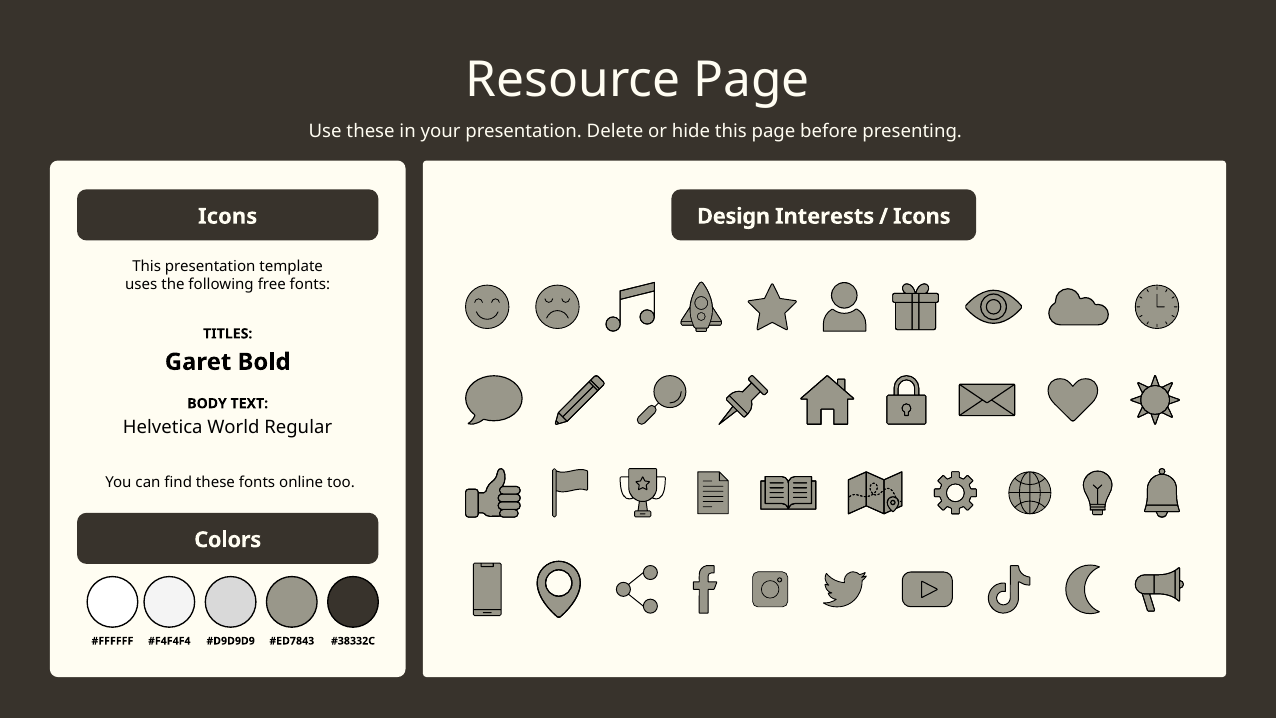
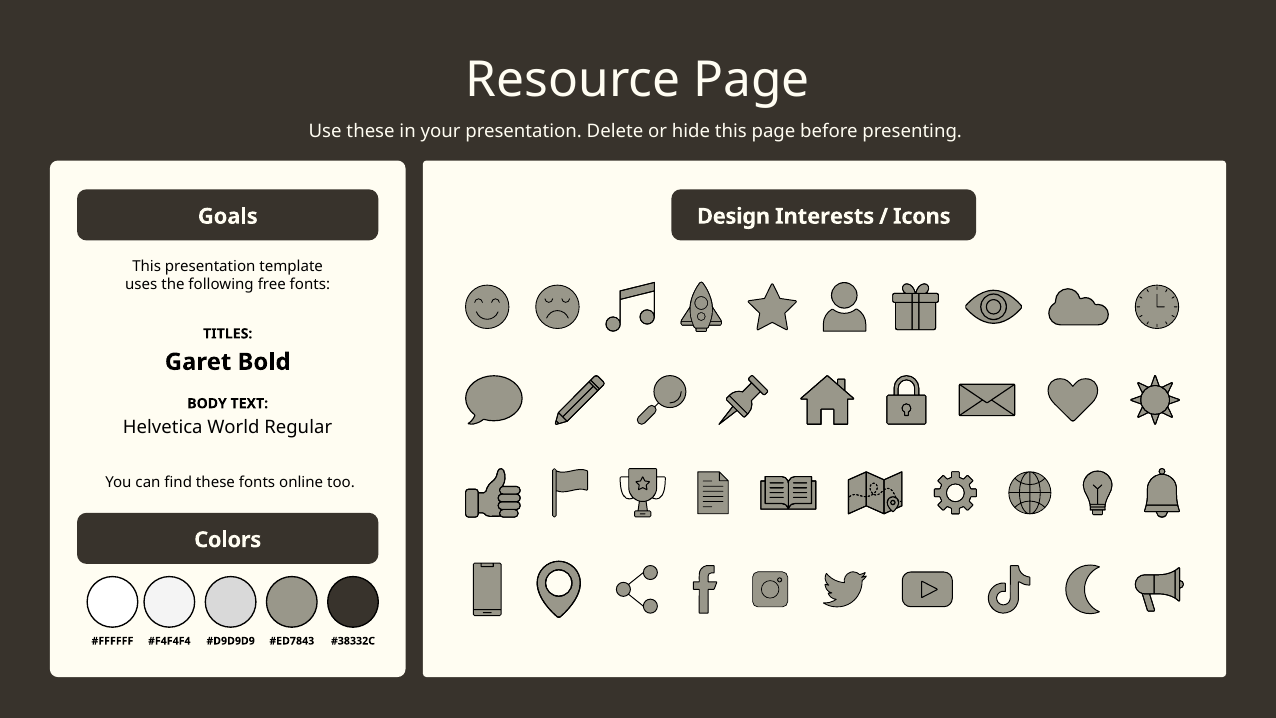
Icons: Icons -> Goals (228, 216)
